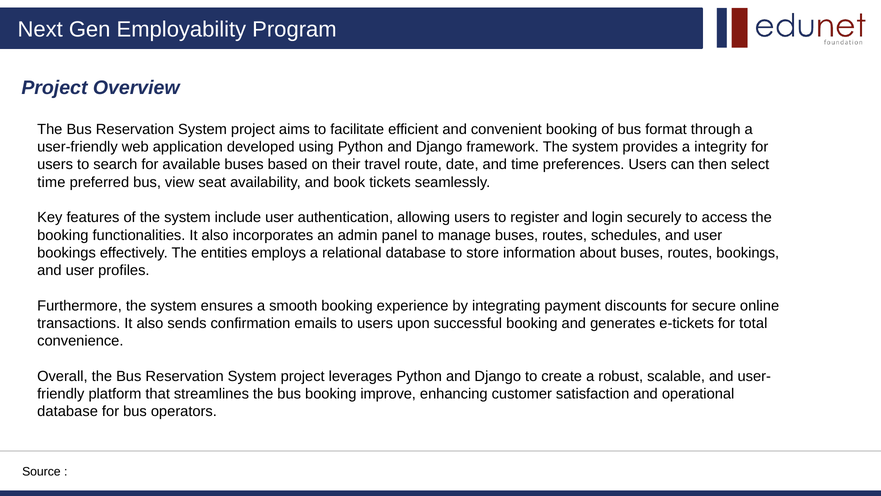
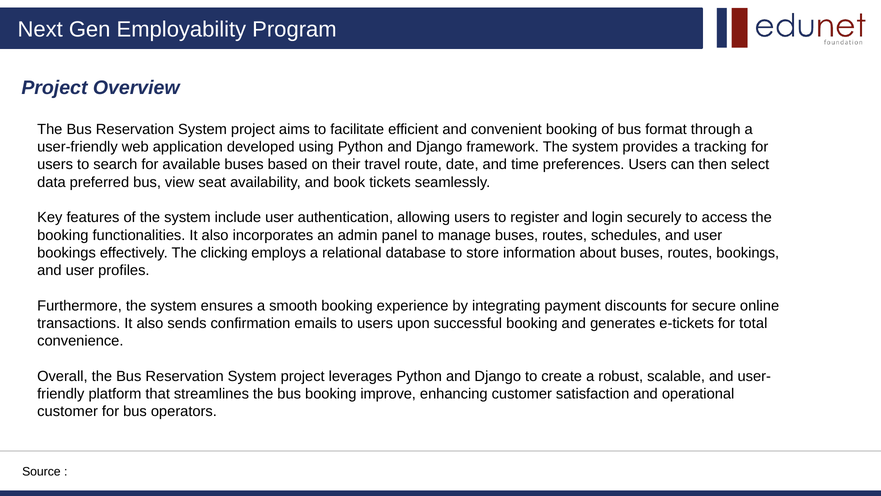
integrity: integrity -> tracking (721, 147)
time: time -> data (51, 182)
entities: entities -> clicking (224, 253)
database: database -> customer (68, 411)
